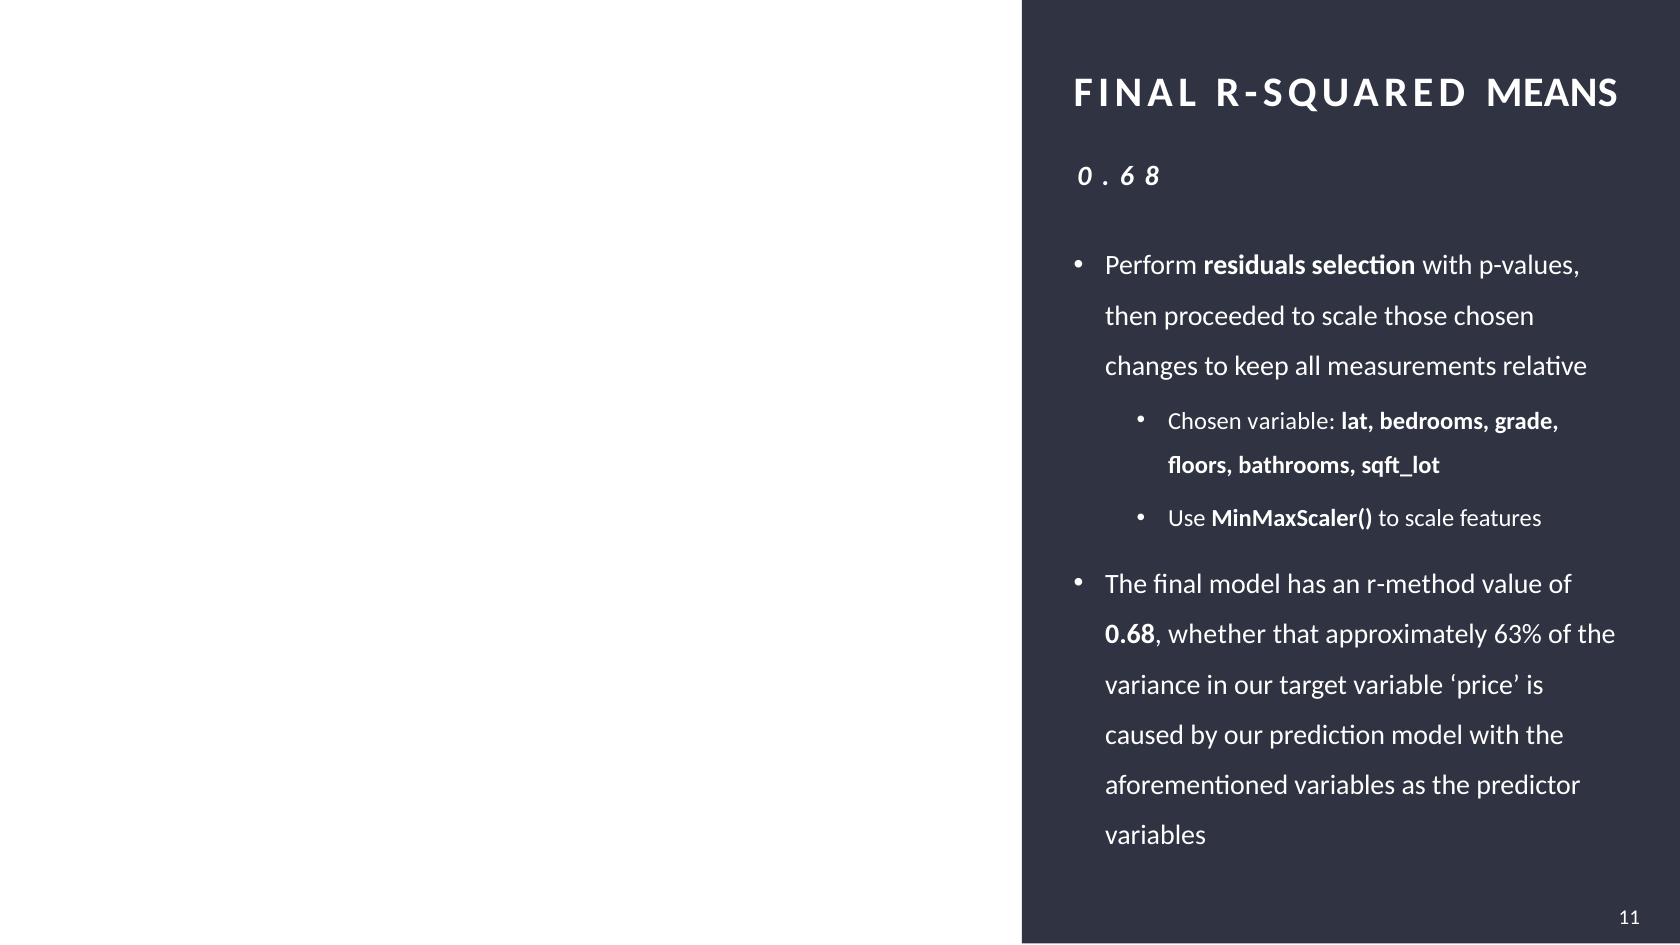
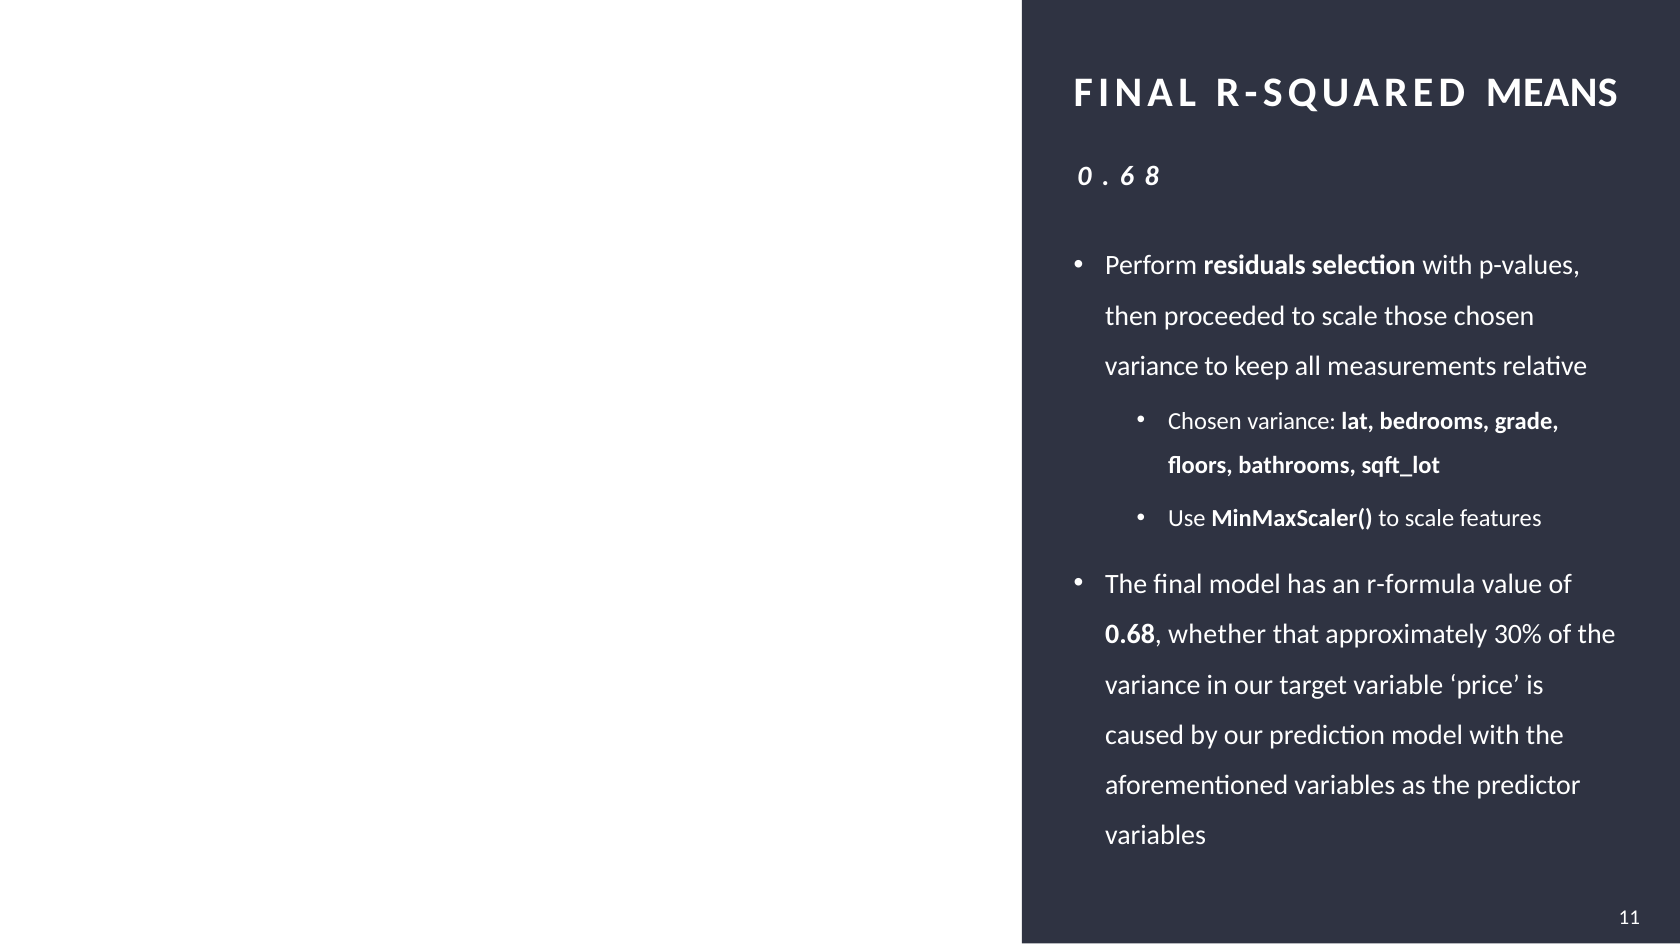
changes: changes -> variance (1152, 366)
variable: variable -> variance (1292, 421)
r-method: r-method -> r-formula (1421, 584)
63%: 63% -> 30% (1518, 635)
